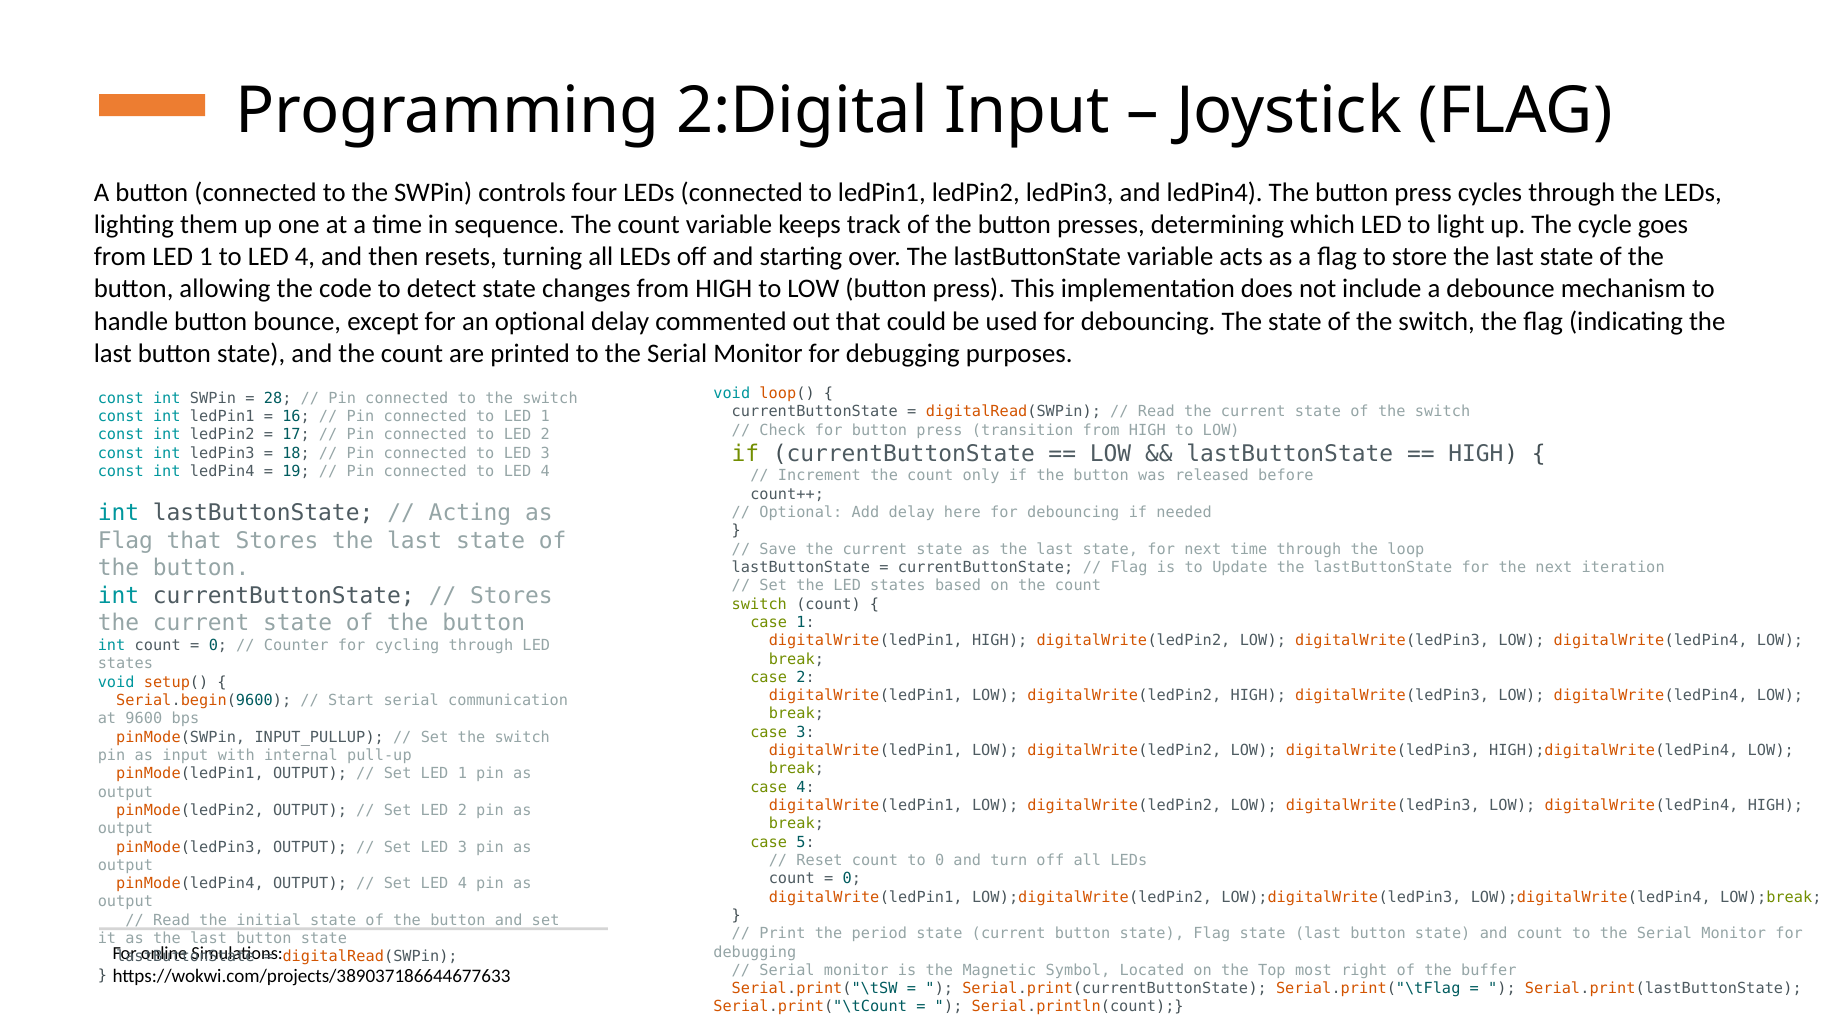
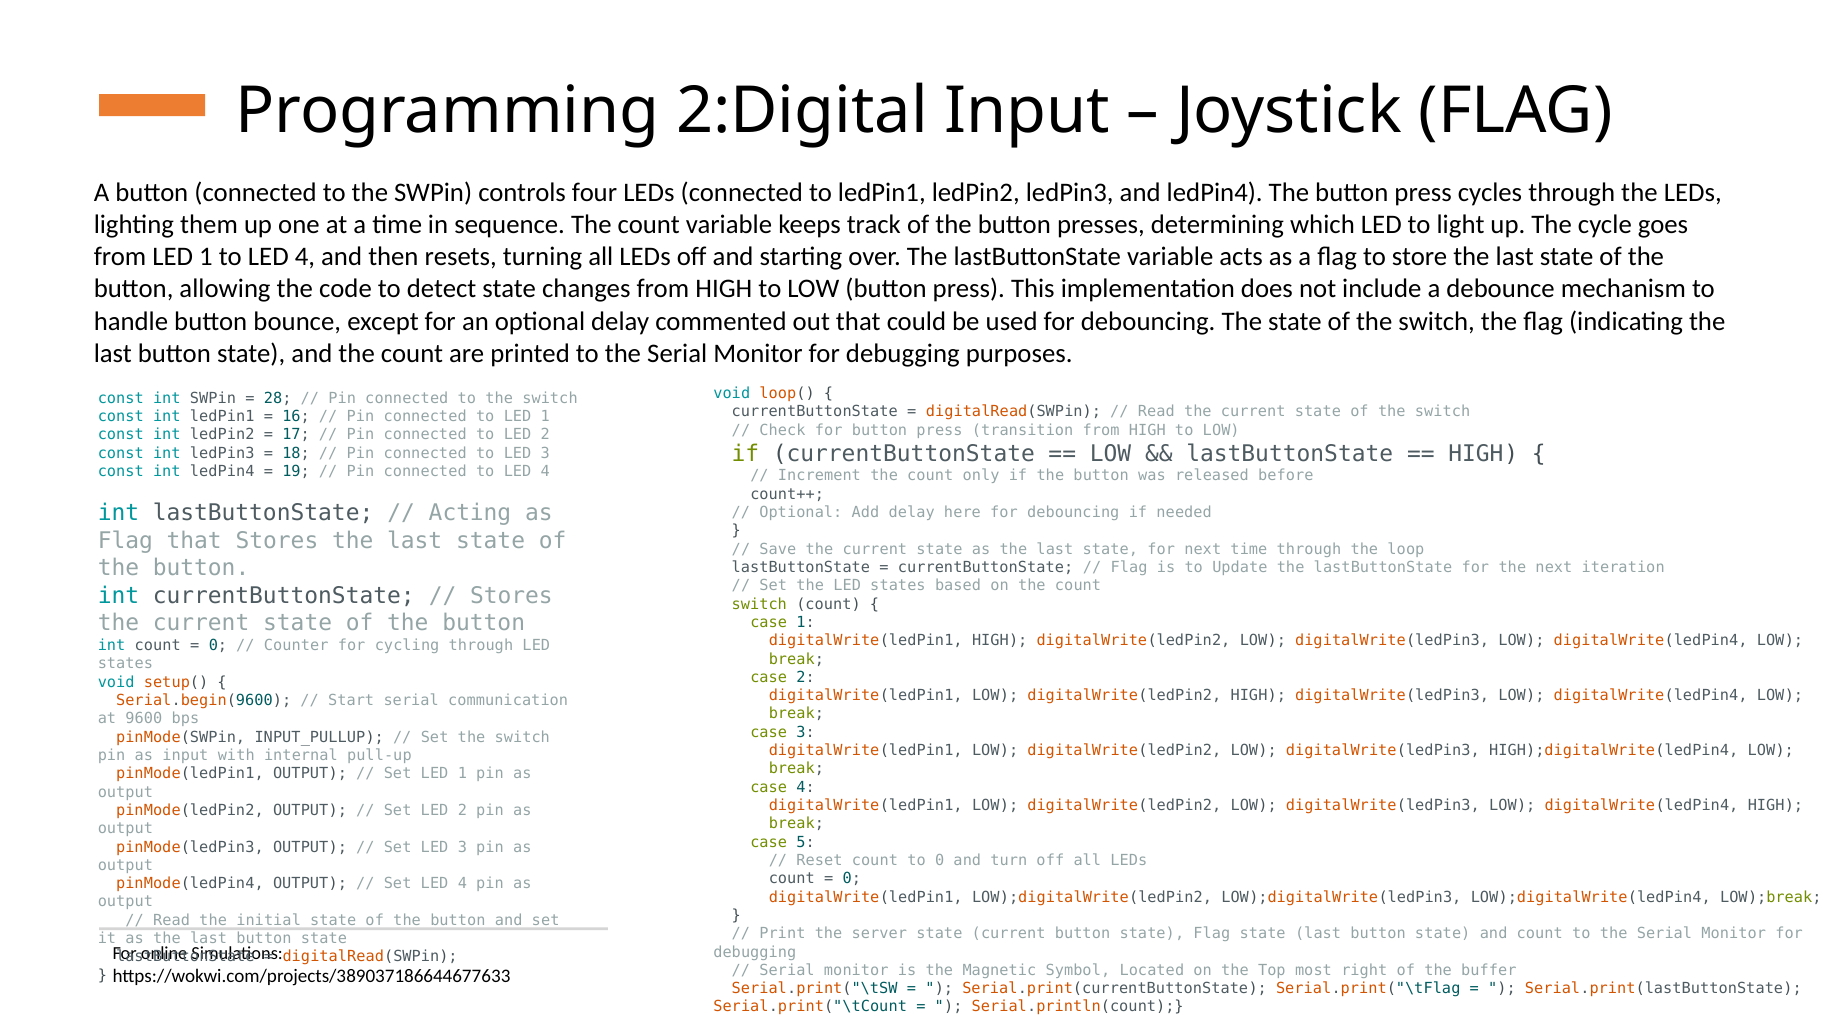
period: period -> server (879, 933)
